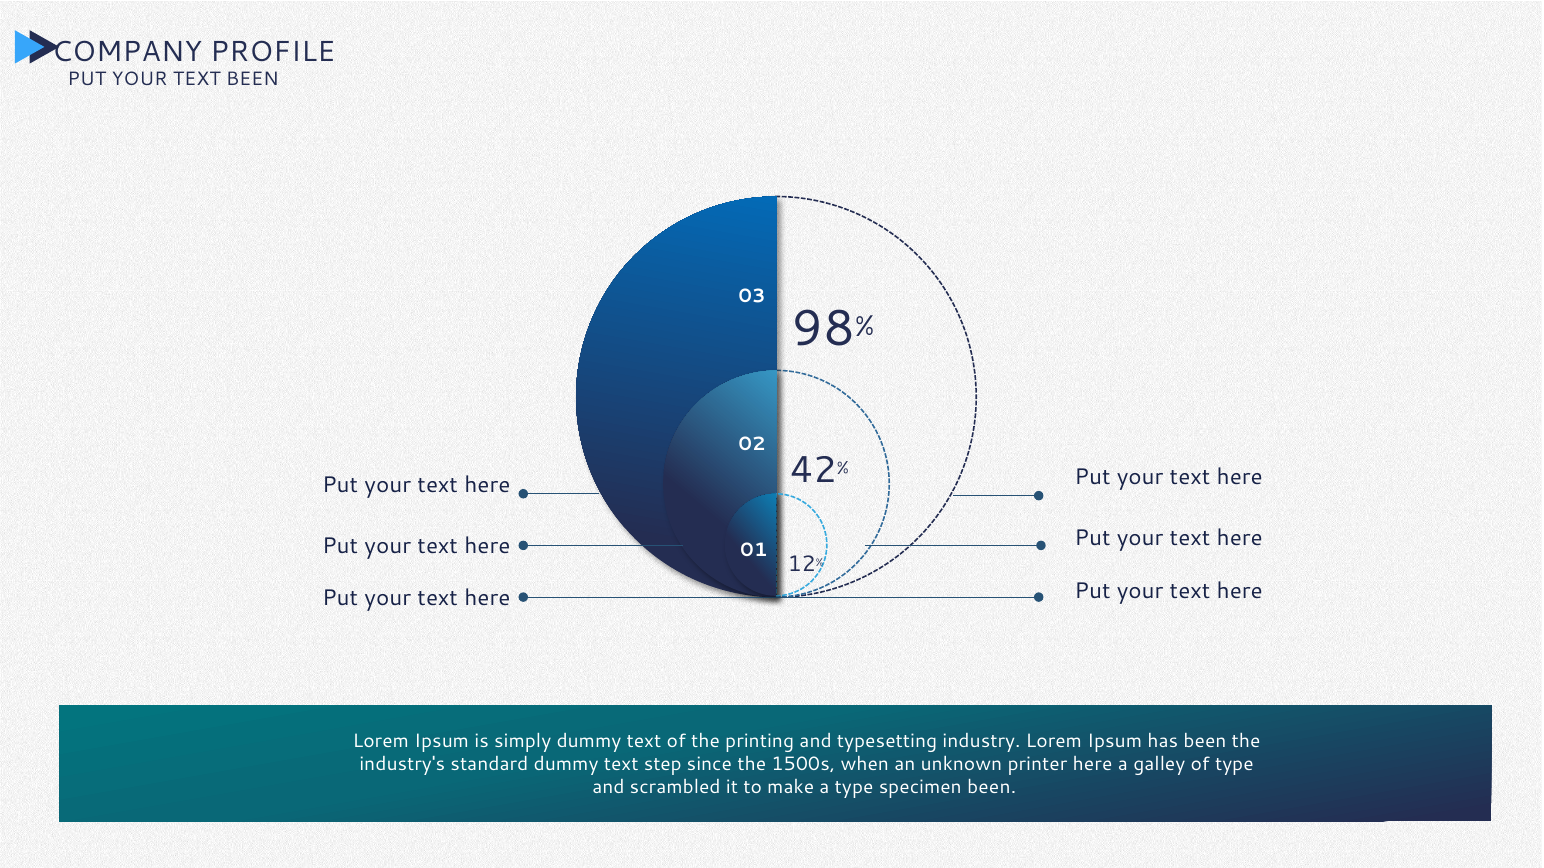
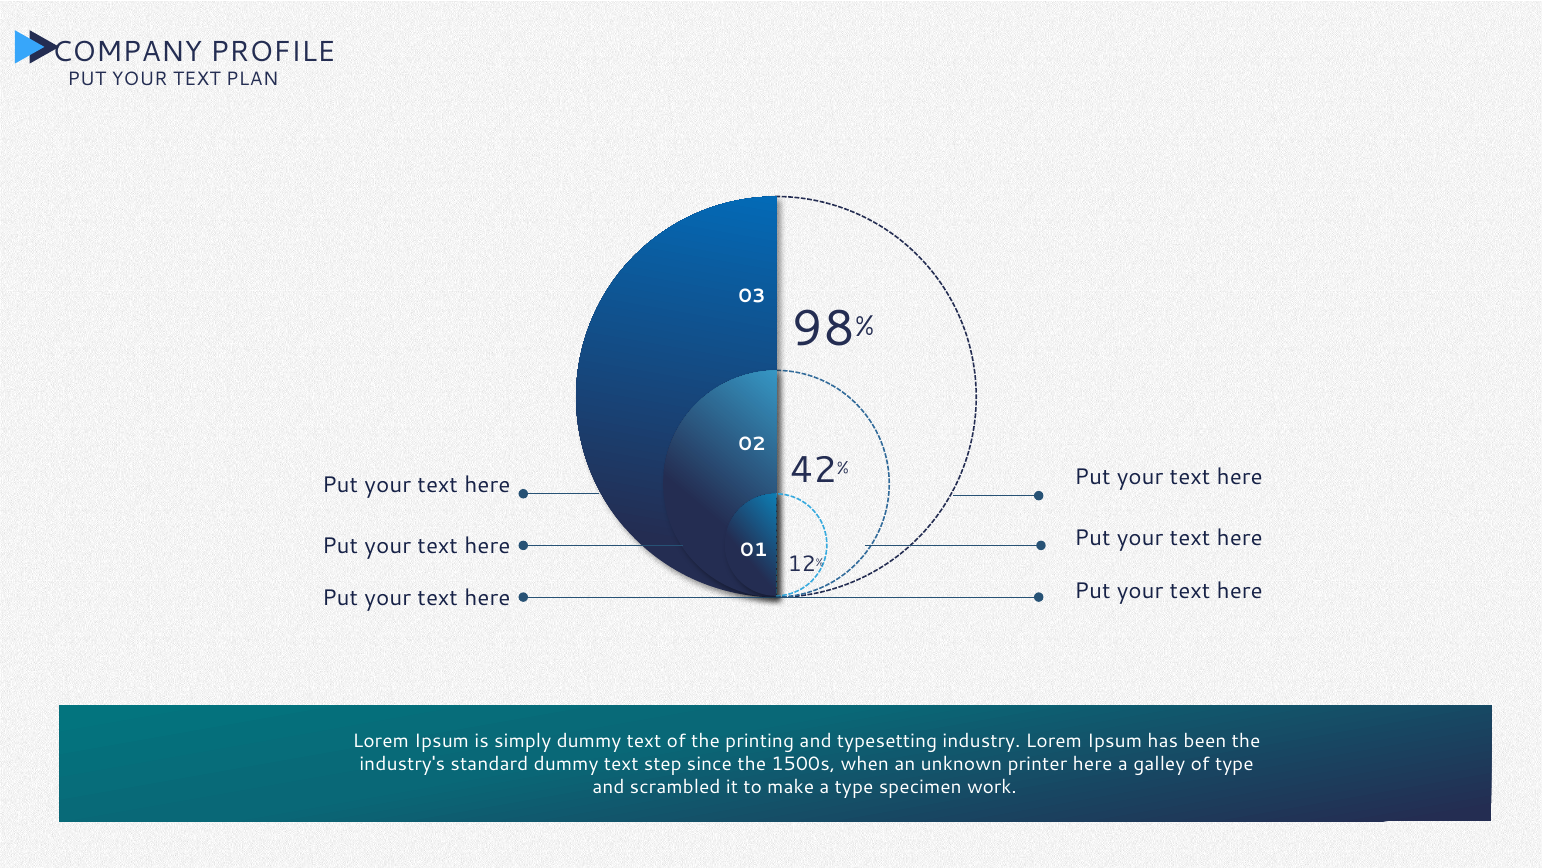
TEXT BEEN: BEEN -> PLAN (252, 79)
specimen been: been -> work (992, 788)
